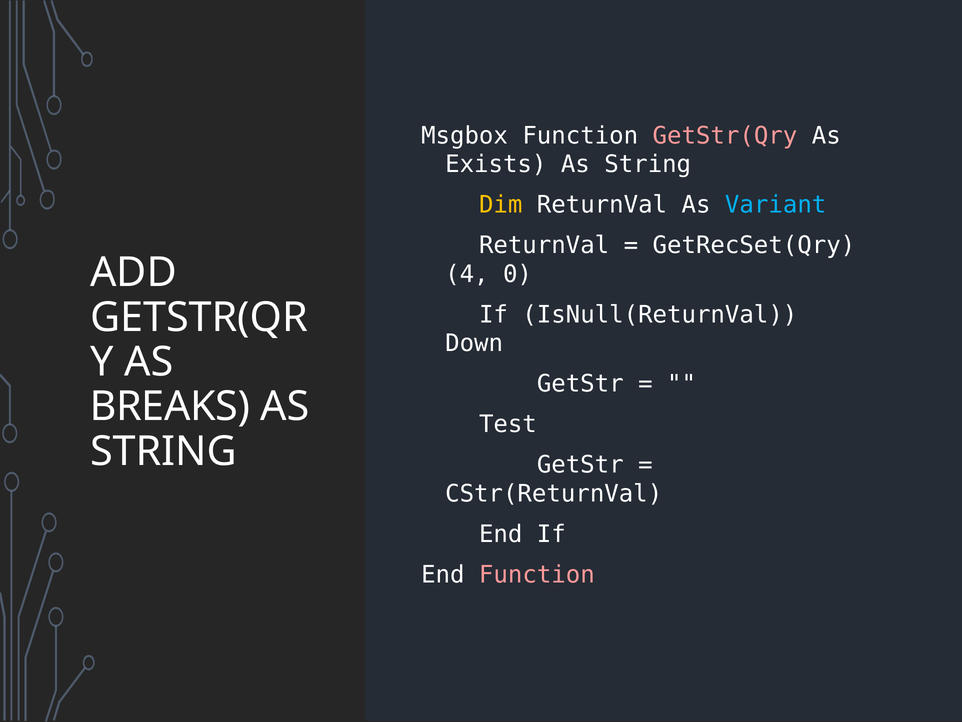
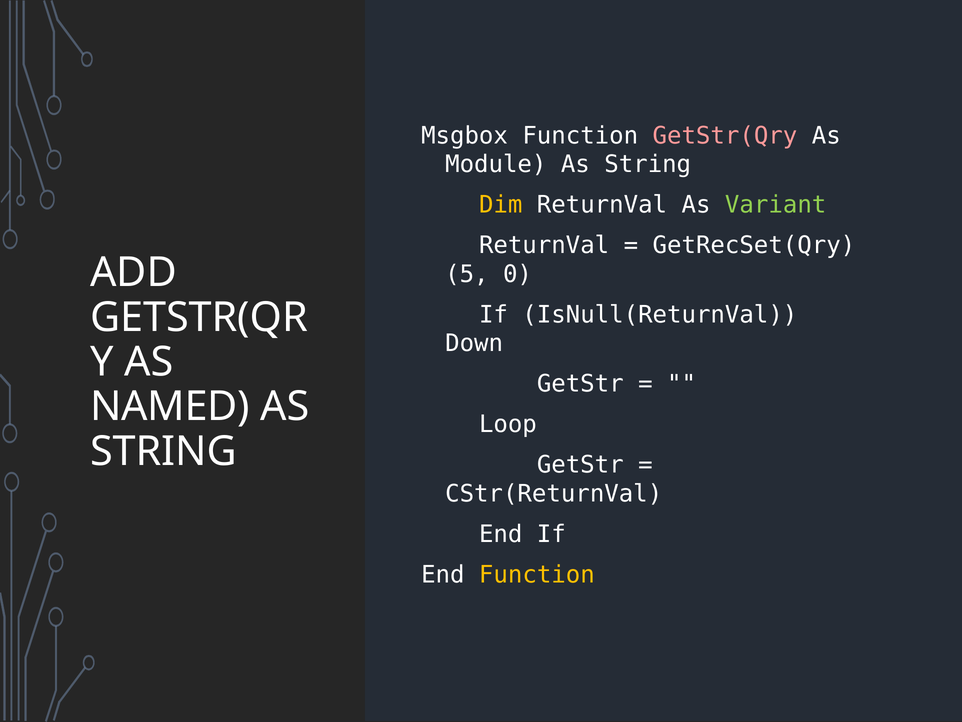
Exists: Exists -> Module (496, 164)
Variant colour: light blue -> light green (776, 205)
4: 4 -> 5 (467, 274)
BREAKS: BREAKS -> NAMED (170, 407)
Test: Test -> Loop (508, 424)
Function colour: pink -> yellow (537, 574)
